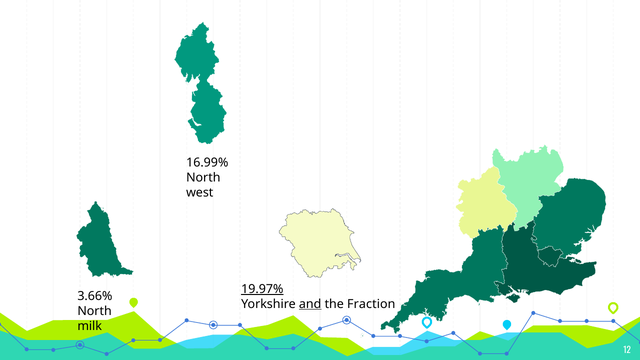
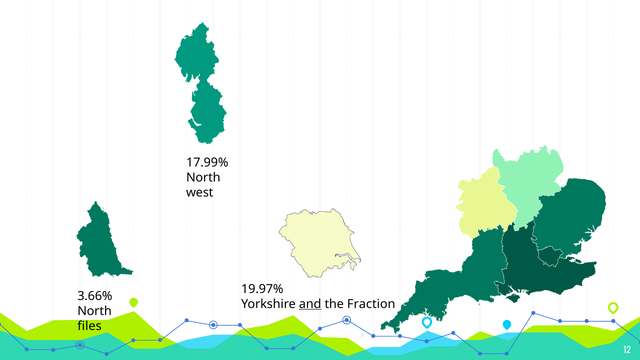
16.99%: 16.99% -> 17.99% (207, 163)
19.97% underline: present -> none (262, 289)
milk: milk -> files (90, 326)
